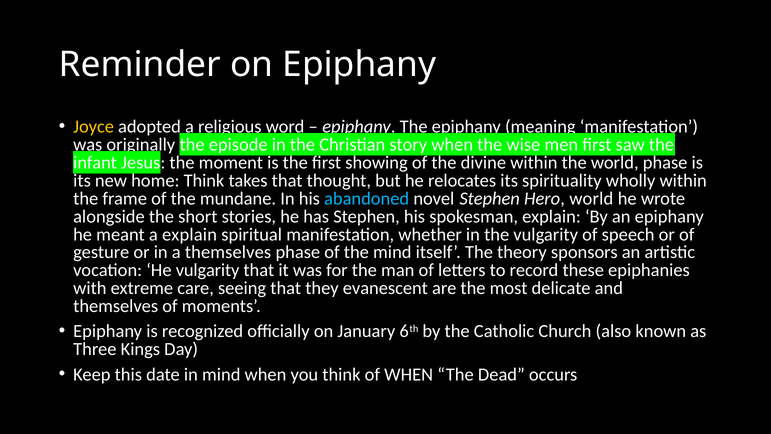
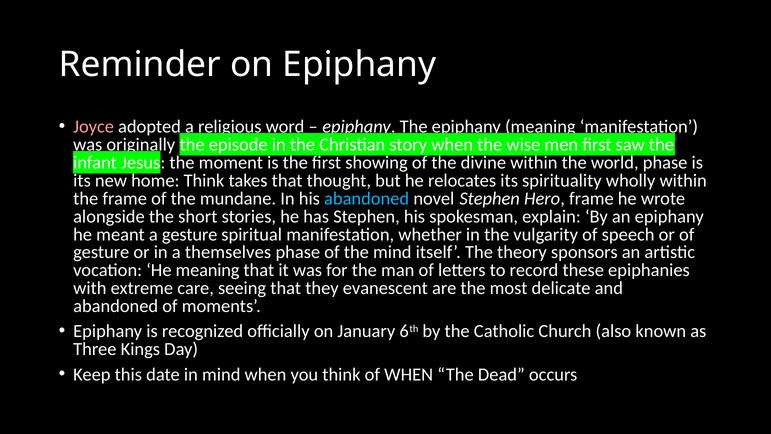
Joyce colour: yellow -> pink (94, 127)
Hero world: world -> frame (591, 198)
a explain: explain -> gesture (190, 234)
He vulgarity: vulgarity -> meaning (208, 270)
themselves: themselves -> abandoned (116, 306)
